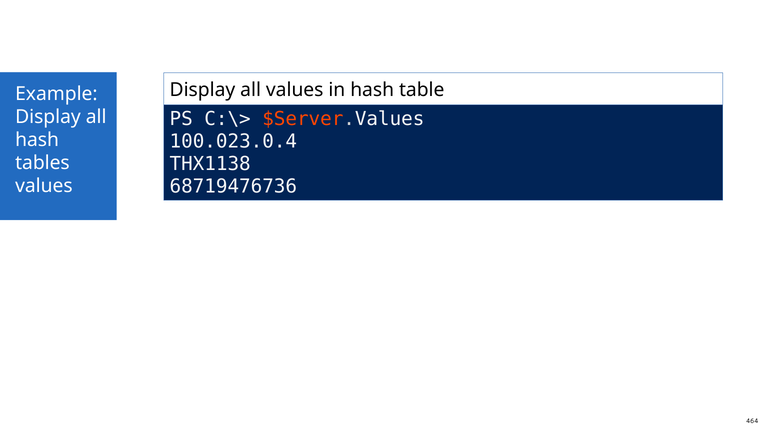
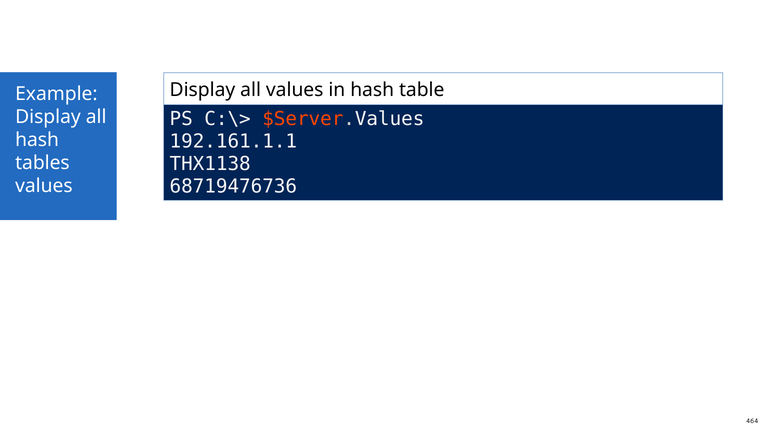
100.023.0.4: 100.023.0.4 -> 192.161.1.1 (233, 142)
